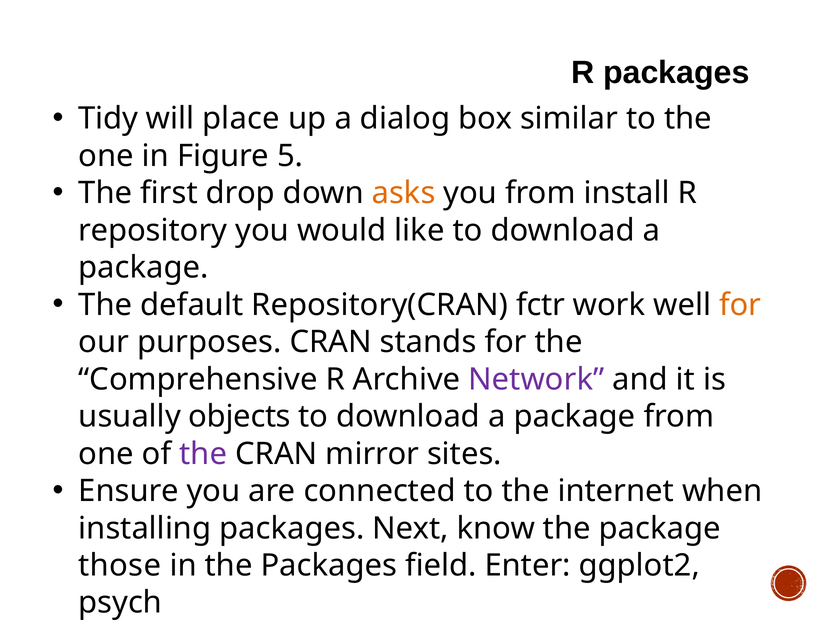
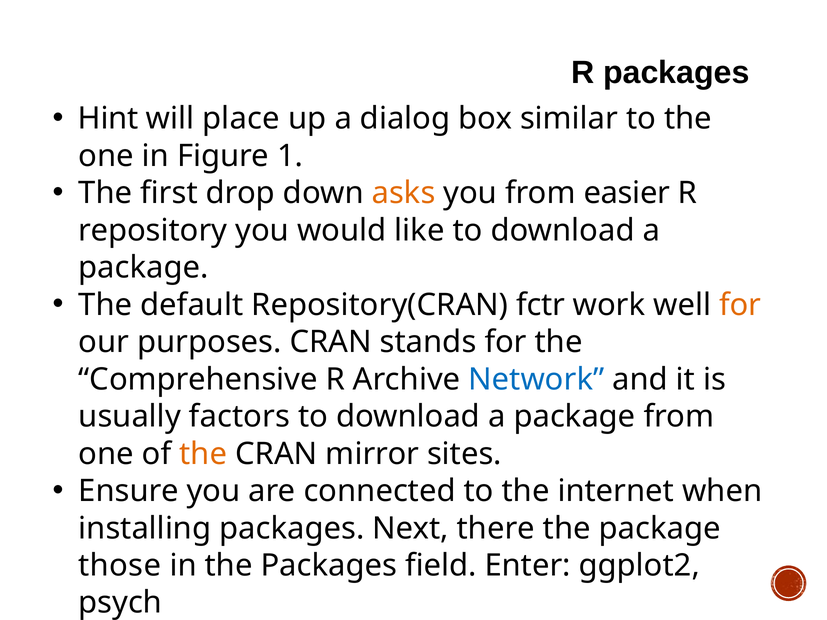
Tidy: Tidy -> Hint (108, 119)
5: 5 -> 1 (290, 156)
install: install -> easier (627, 193)
Network colour: purple -> blue (536, 379)
objects: objects -> factors (239, 417)
the colour: purple -> orange (203, 454)
know: know -> there (496, 528)
